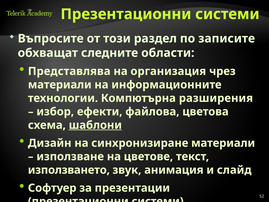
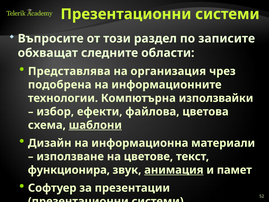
материали: материали -> подобрена (60, 85)
разширения: разширения -> използвайки (216, 98)
синхронизиране: синхронизиране -> информационна (140, 143)
използването: използването -> функционира (69, 170)
анимация underline: none -> present (174, 170)
слайд: слайд -> памет (234, 170)
